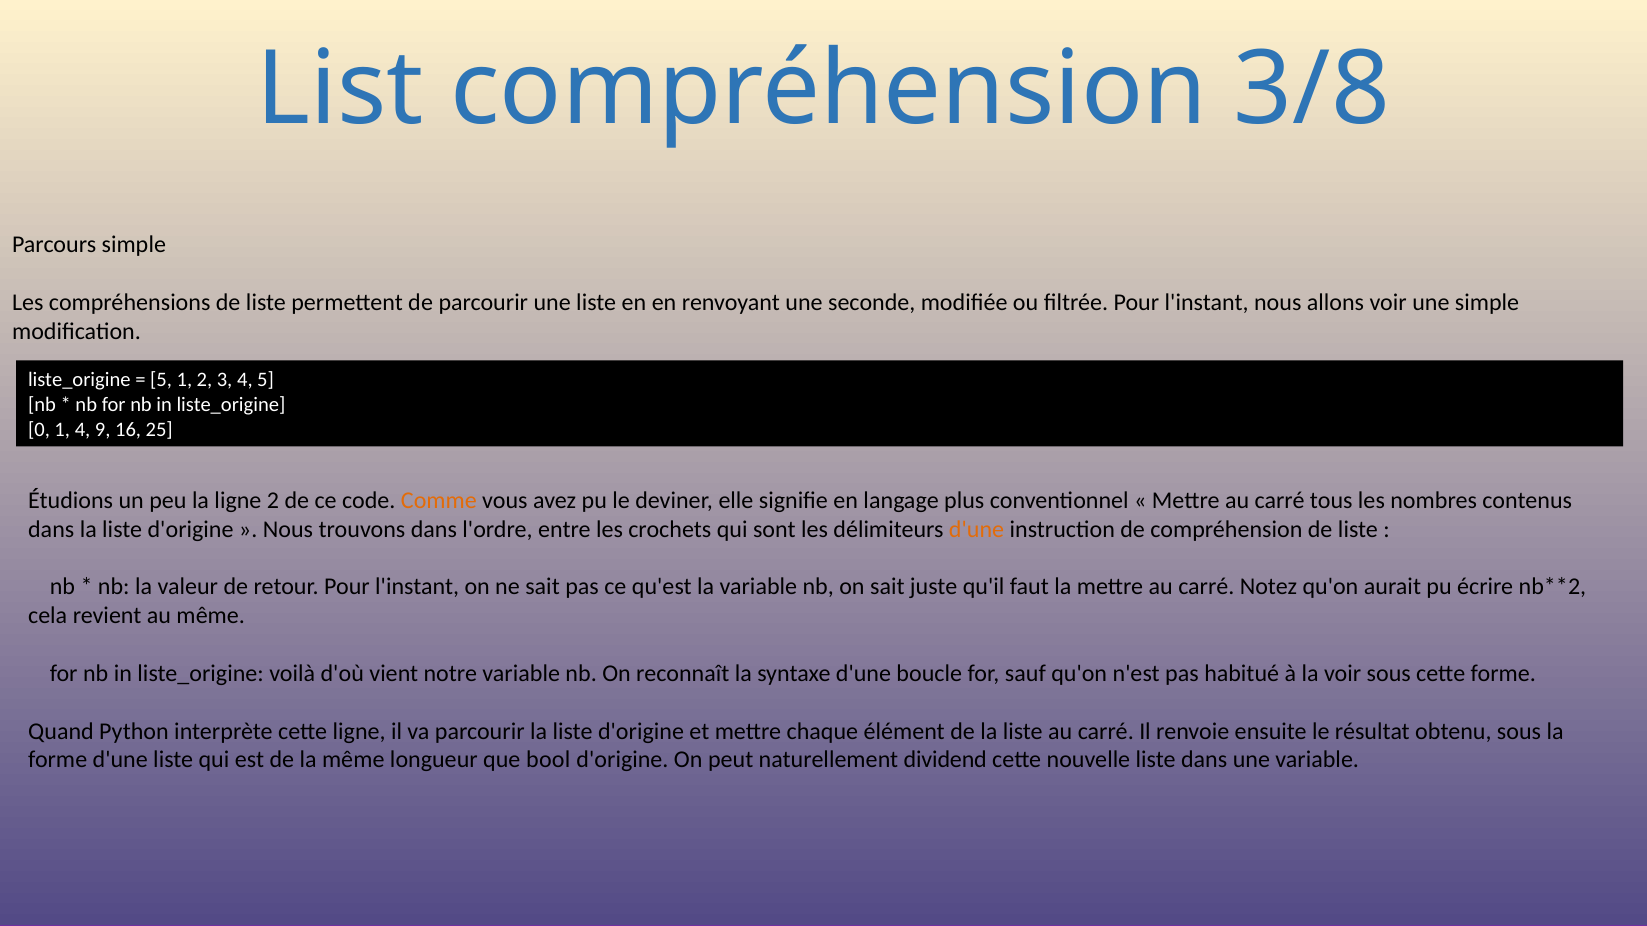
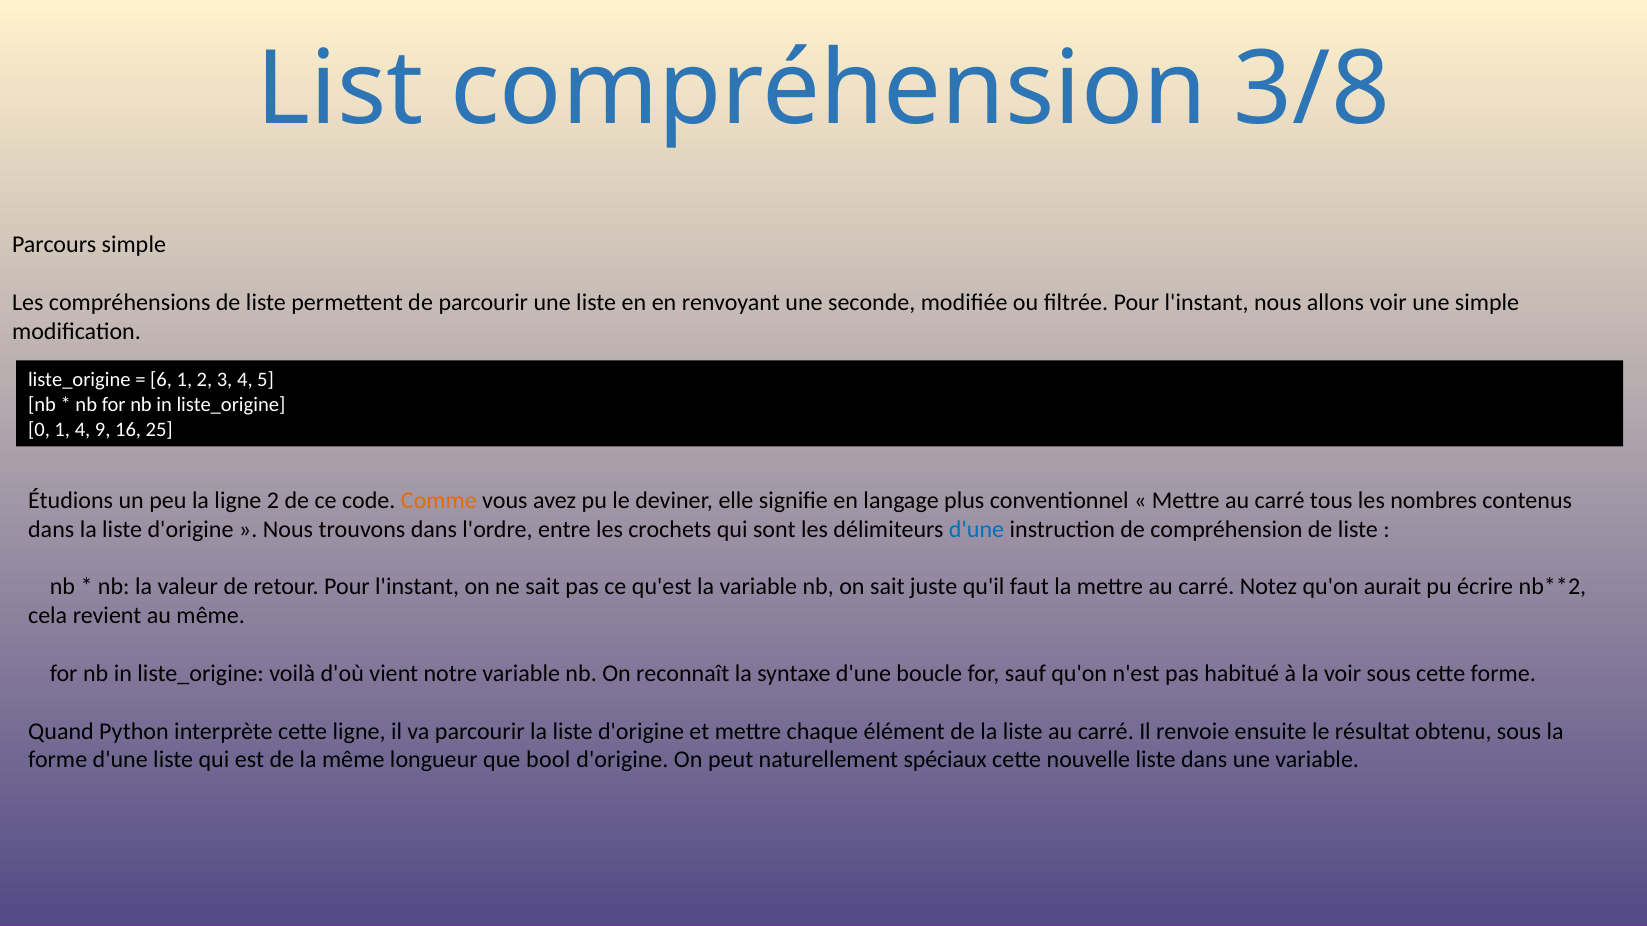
5: 5 -> 6 (161, 380)
d'une colour: orange -> blue (977, 530)
dividend: dividend -> spéciaux (945, 760)
